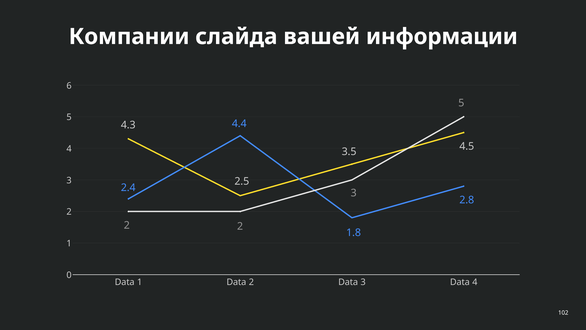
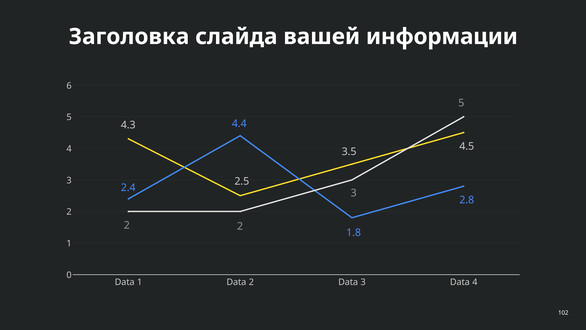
Компании: Компании -> Заголовка (129, 37)
